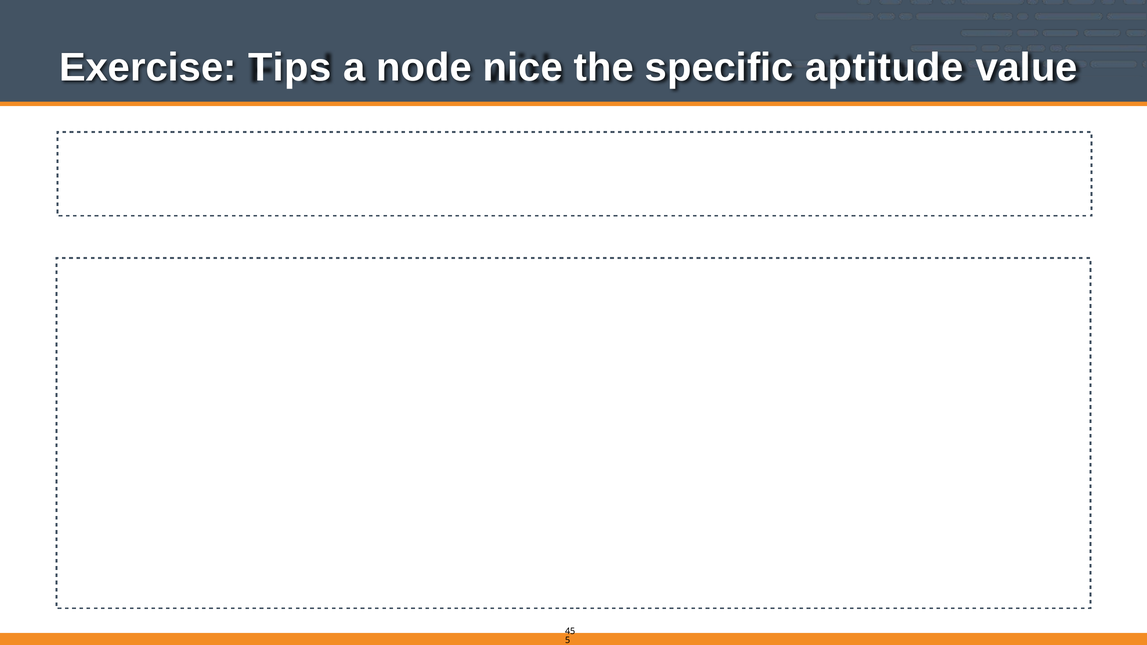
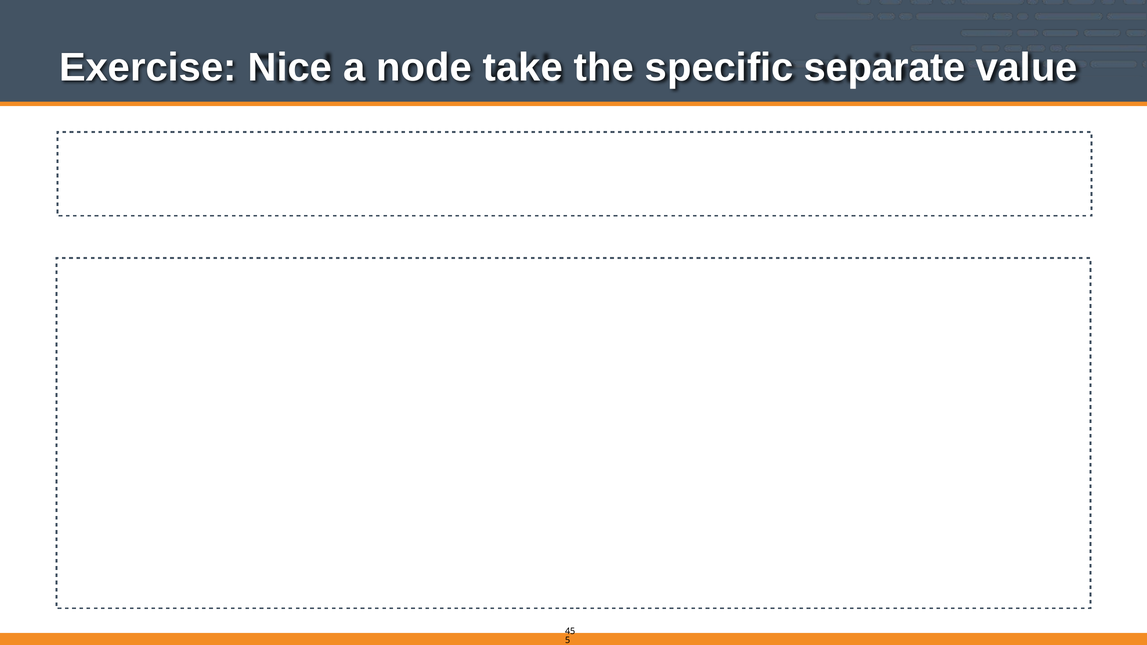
Tips: Tips -> Nice (290, 67)
nice: nice -> take (523, 67)
aptitude: aptitude -> separate (885, 67)
